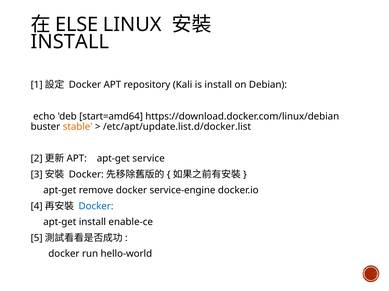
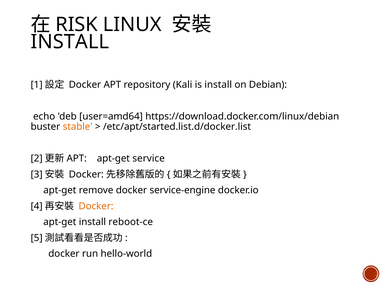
ELSE: ELSE -> RISK (77, 25)
start=amd64: start=amd64 -> user=amd64 (111, 117)
/etc/apt/update.list.d/docker.list: /etc/apt/update.list.d/docker.list -> /etc/apt/started.list.d/docker.list (177, 127)
Docker colour: blue -> orange (96, 207)
enable-ce: enable-ce -> reboot-ce (131, 223)
